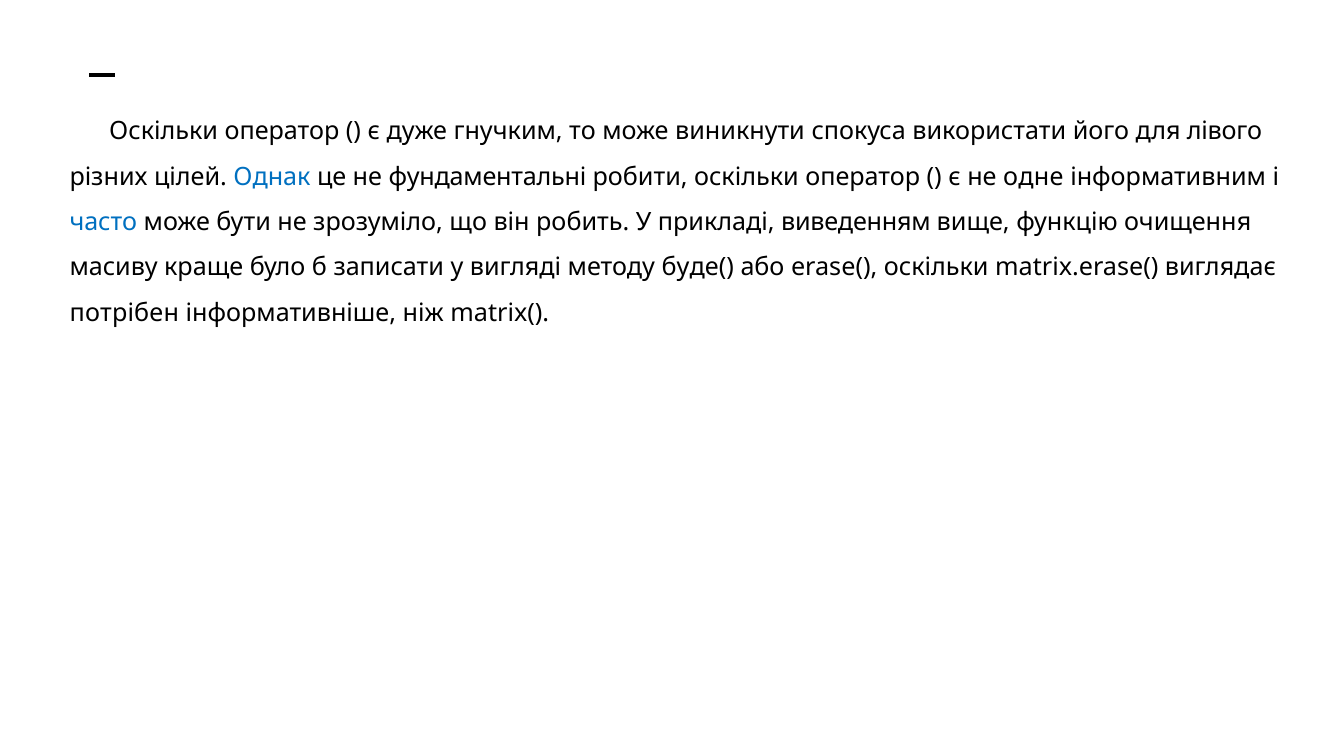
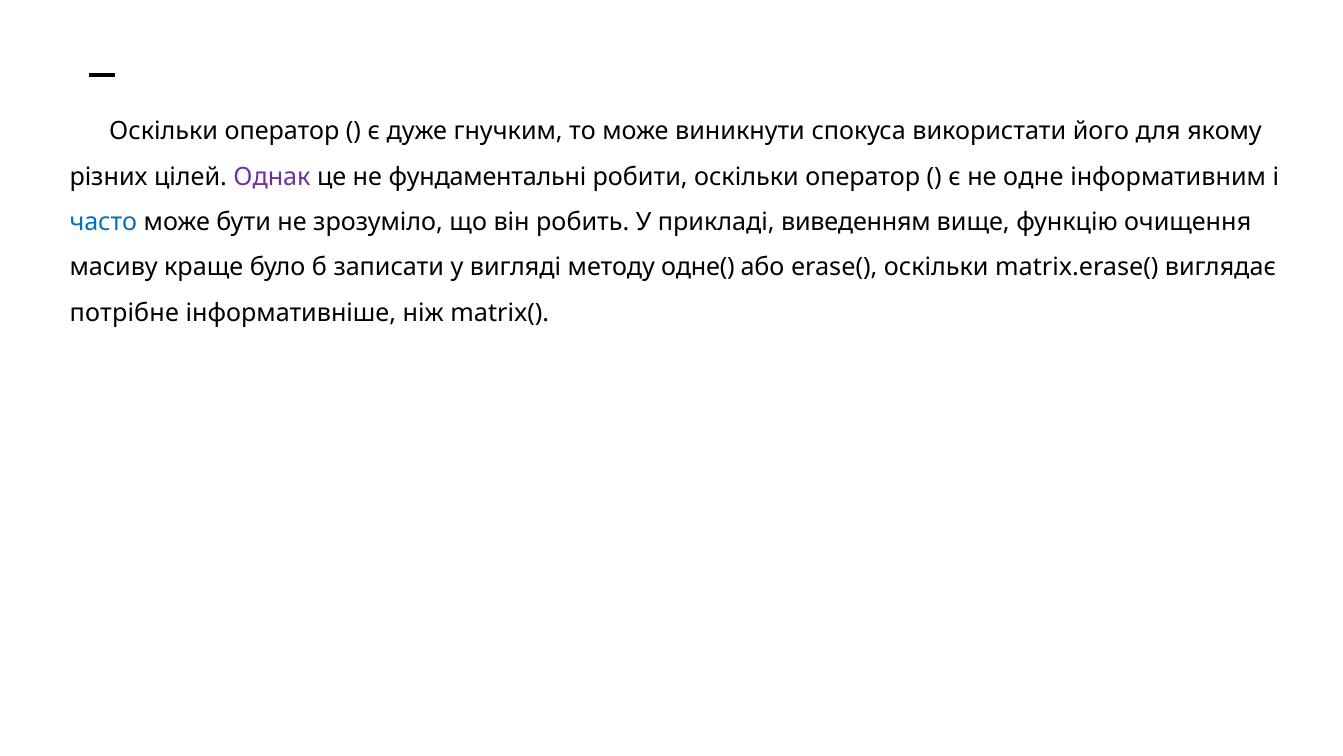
лівого: лівого -> якому (1225, 131)
Однак colour: blue -> purple (272, 177)
буде(: буде( -> одне( (698, 267)
потрібен: потрібен -> потрібне (124, 313)
